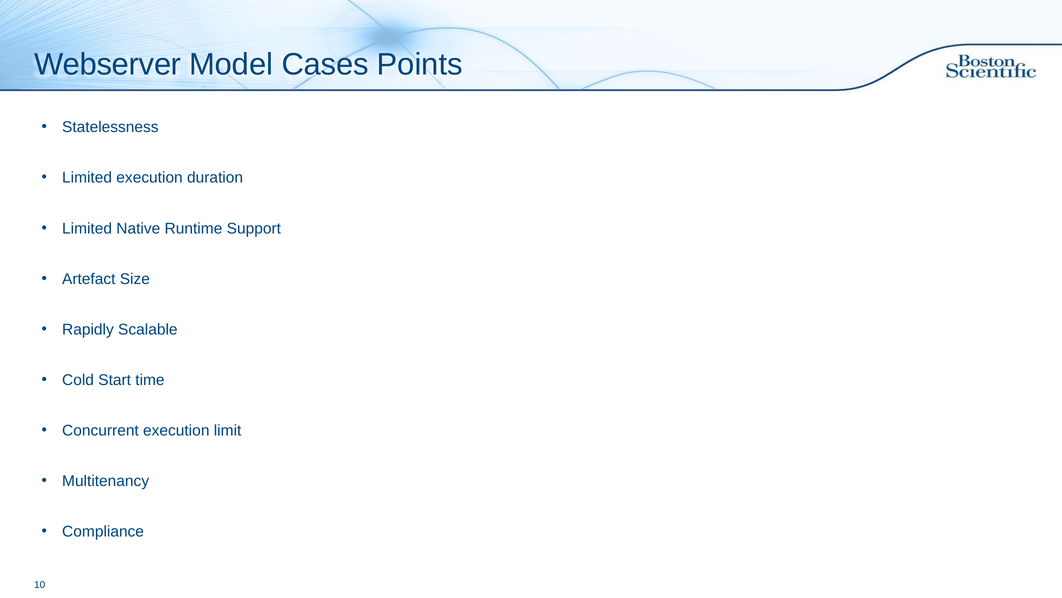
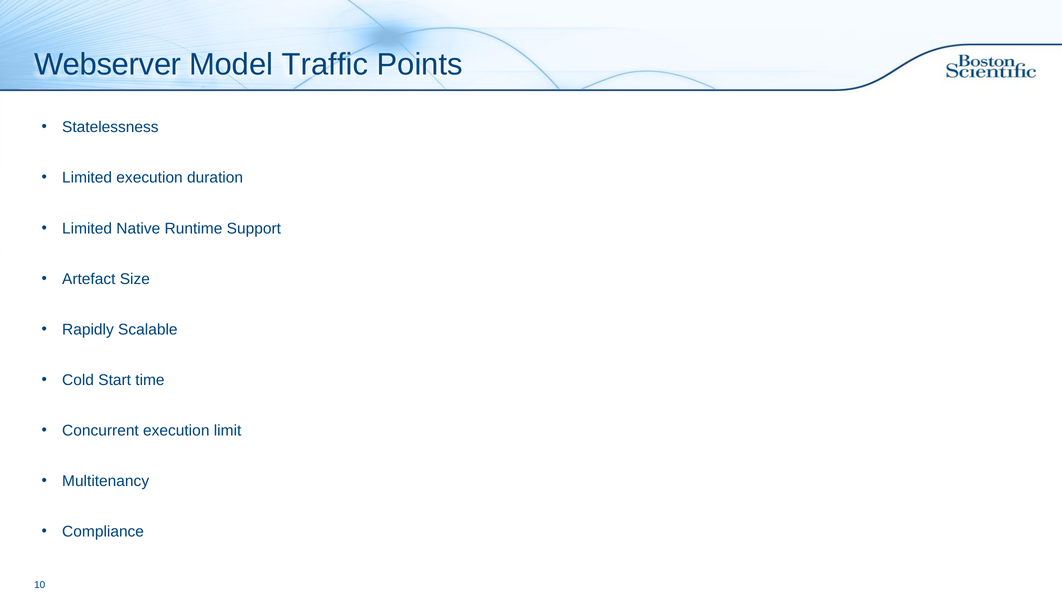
Cases: Cases -> Traffic (325, 65)
